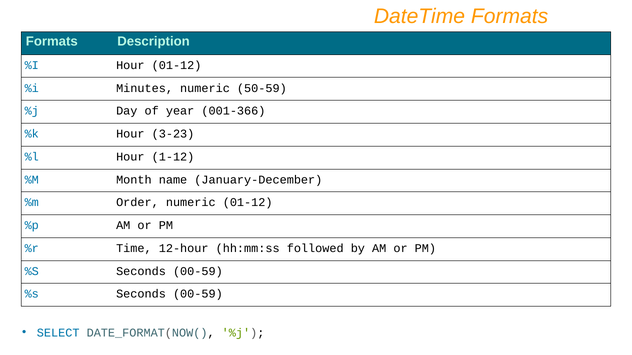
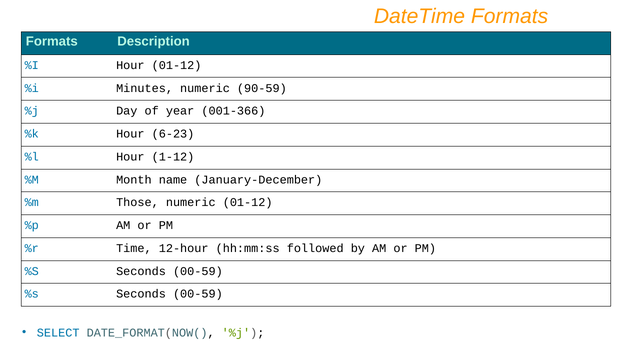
50-59: 50-59 -> 90-59 (262, 88)
3-23: 3-23 -> 6-23 (173, 134)
Order: Order -> Those (137, 203)
